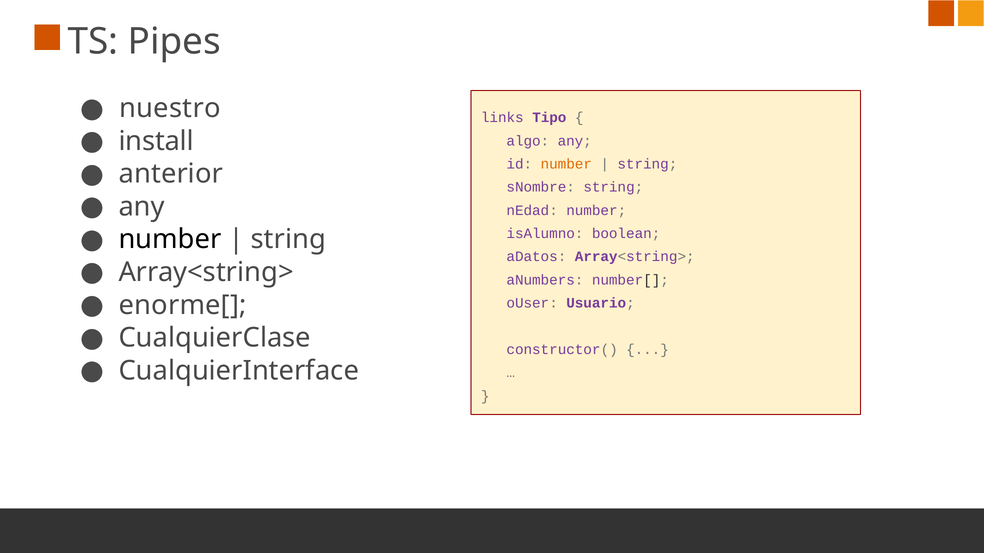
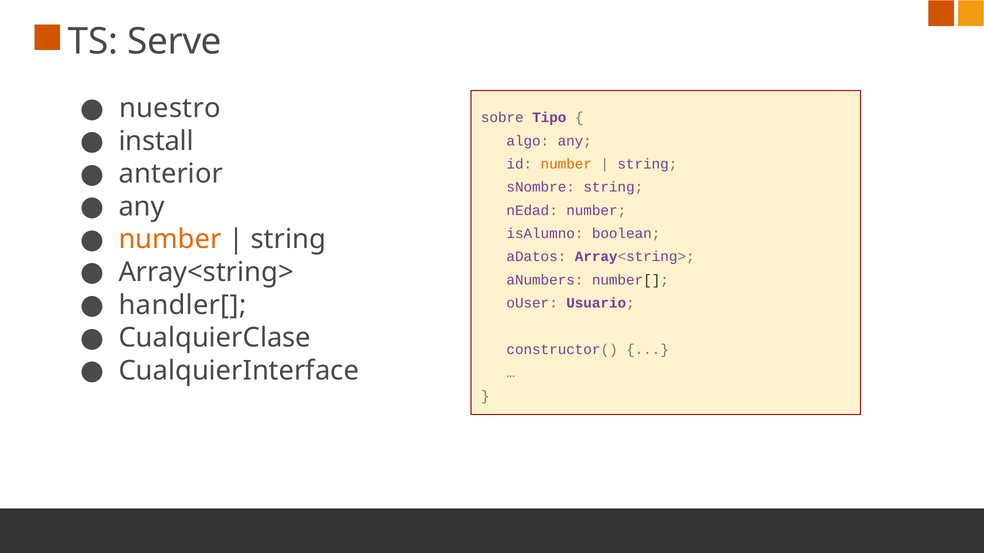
Pipes: Pipes -> Serve (175, 42)
links: links -> sobre (502, 118)
number colour: black -> orange (170, 240)
enorme[: enorme[ -> handler[ (183, 305)
